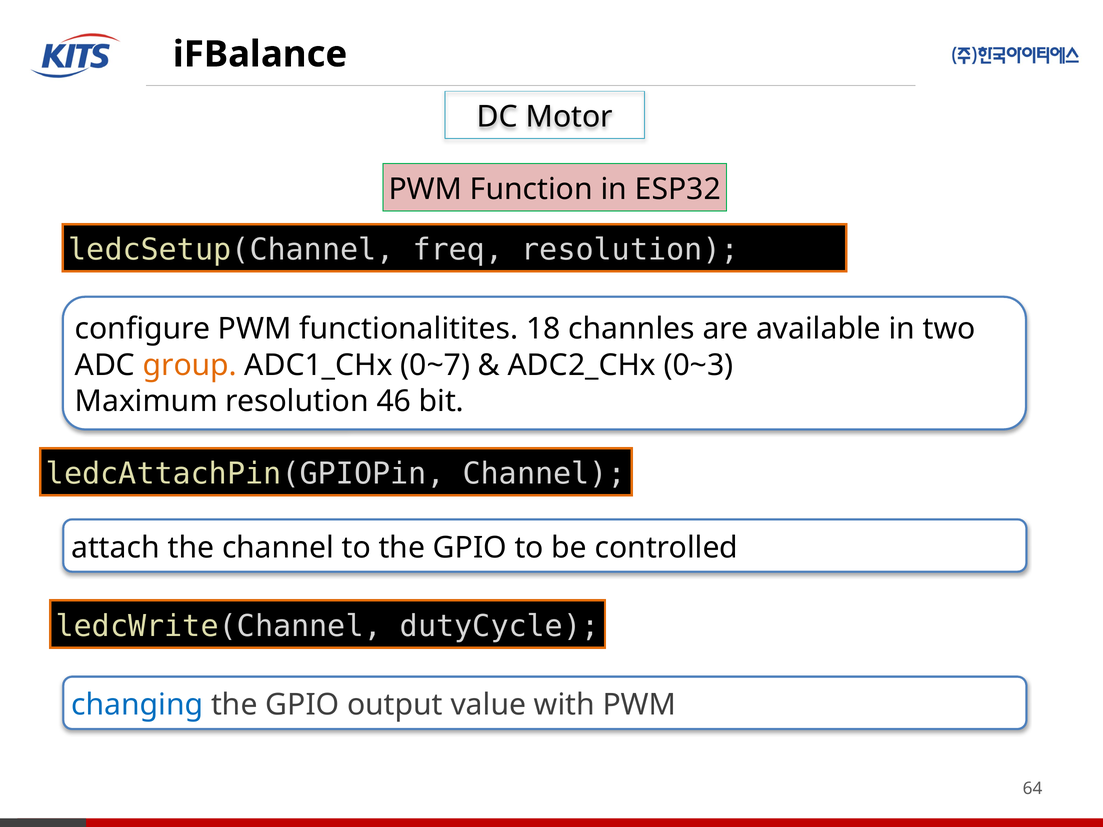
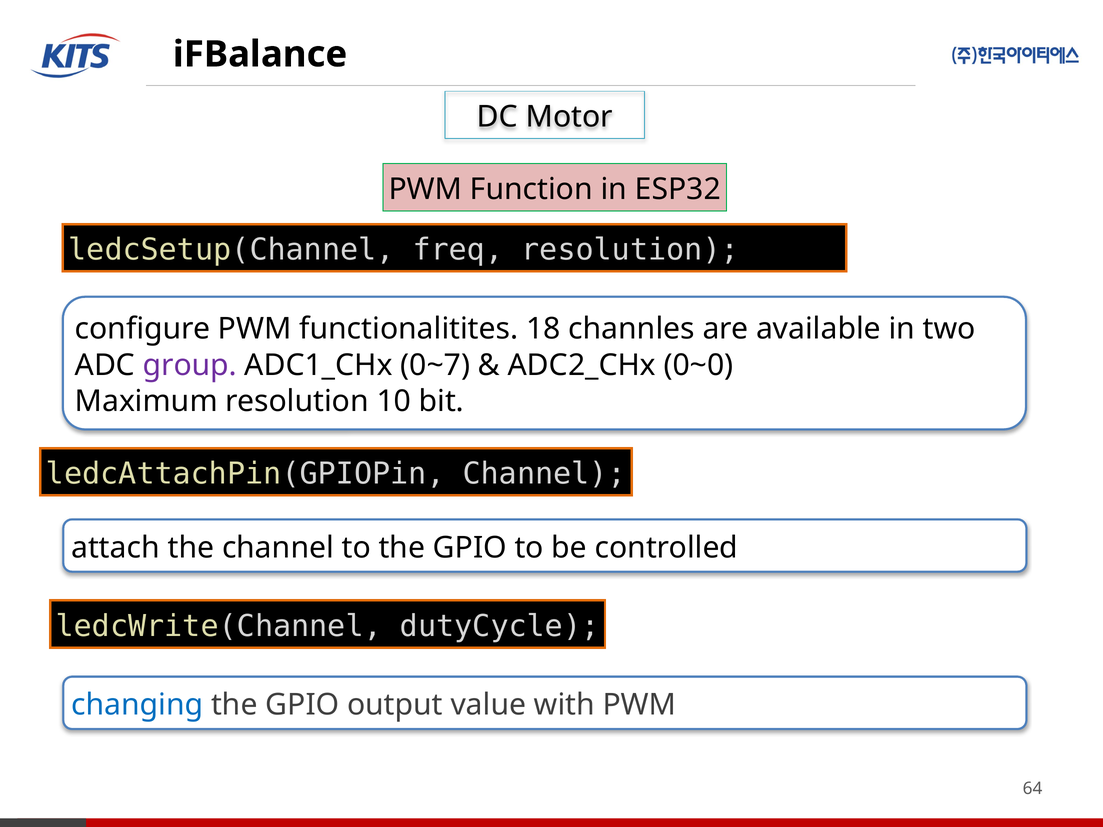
group colour: orange -> purple (190, 365)
0~3: 0~3 -> 0~0 (699, 365)
46: 46 -> 10 (394, 401)
